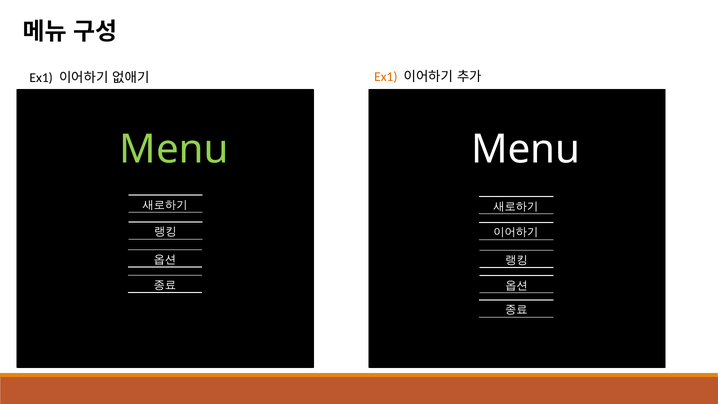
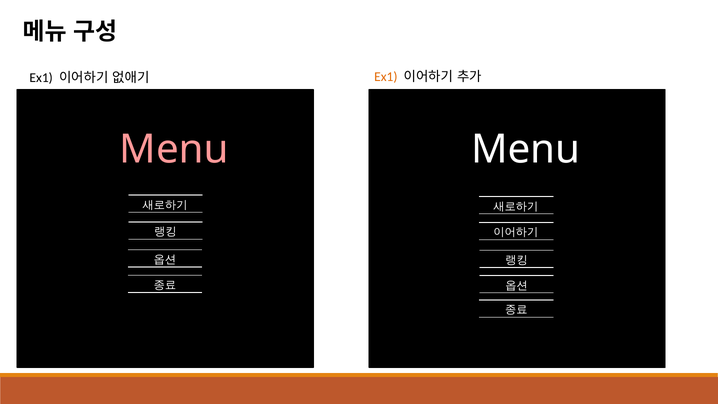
Menu colour: light green -> pink (174, 149)
